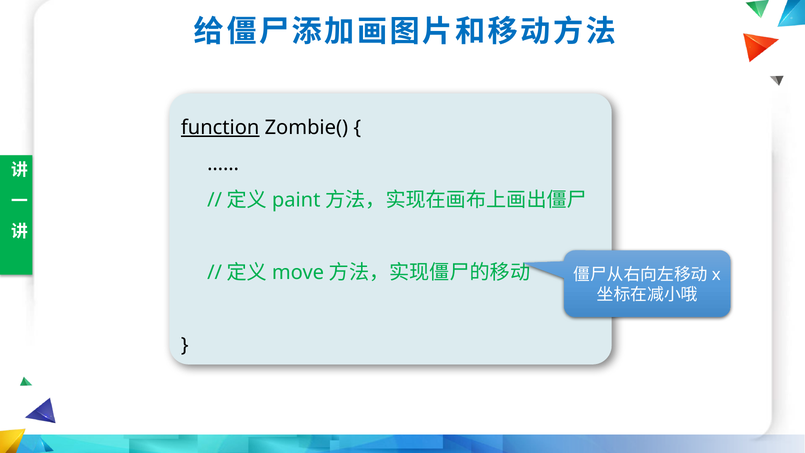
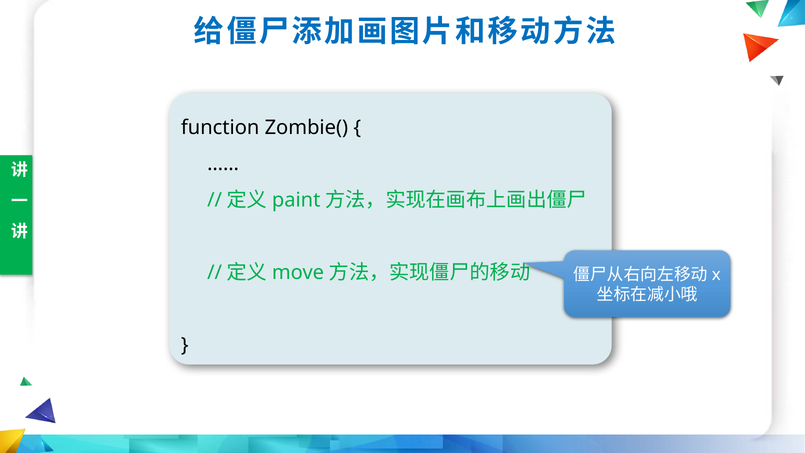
function underline: present -> none (220, 128)
